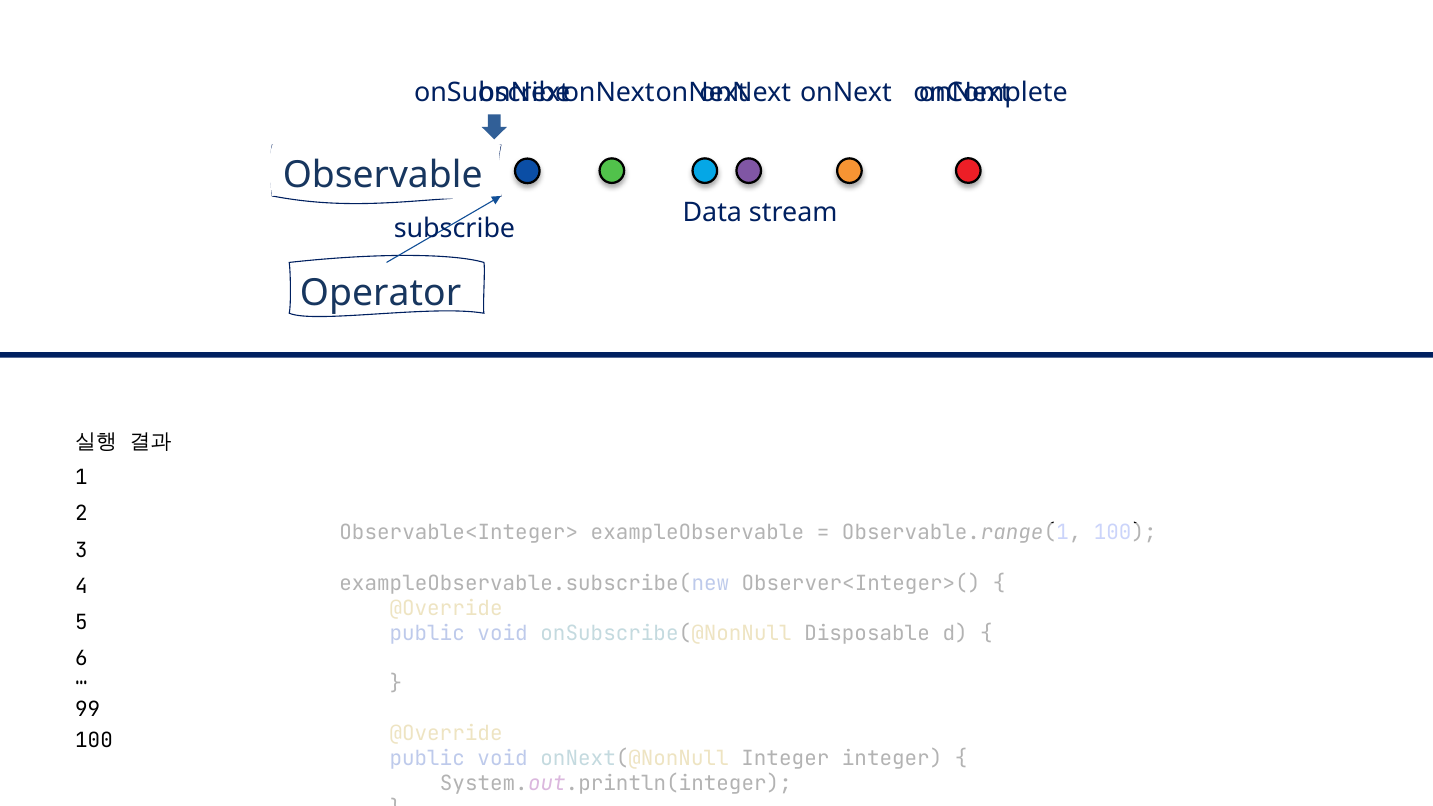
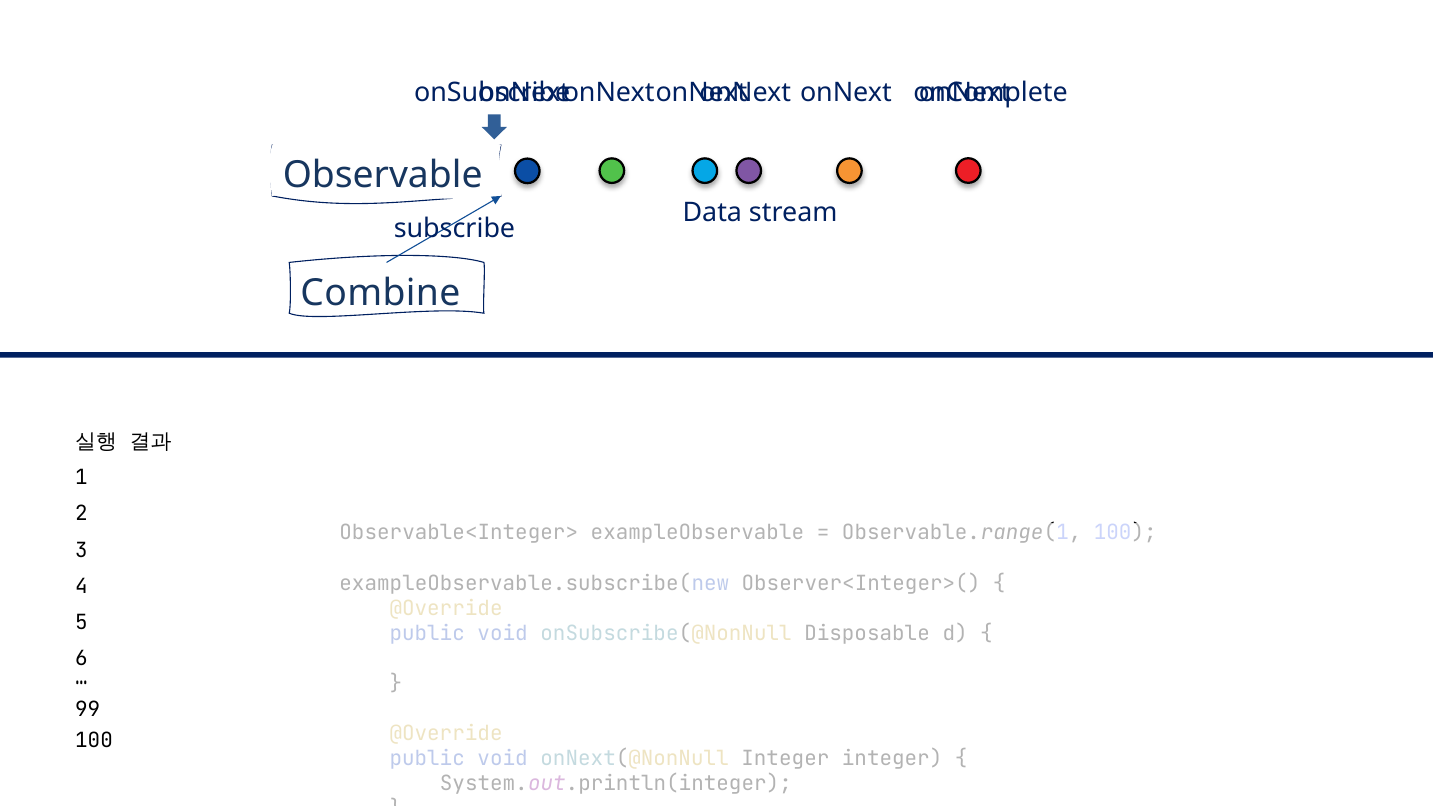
Operator: Operator -> Combine (380, 293)
